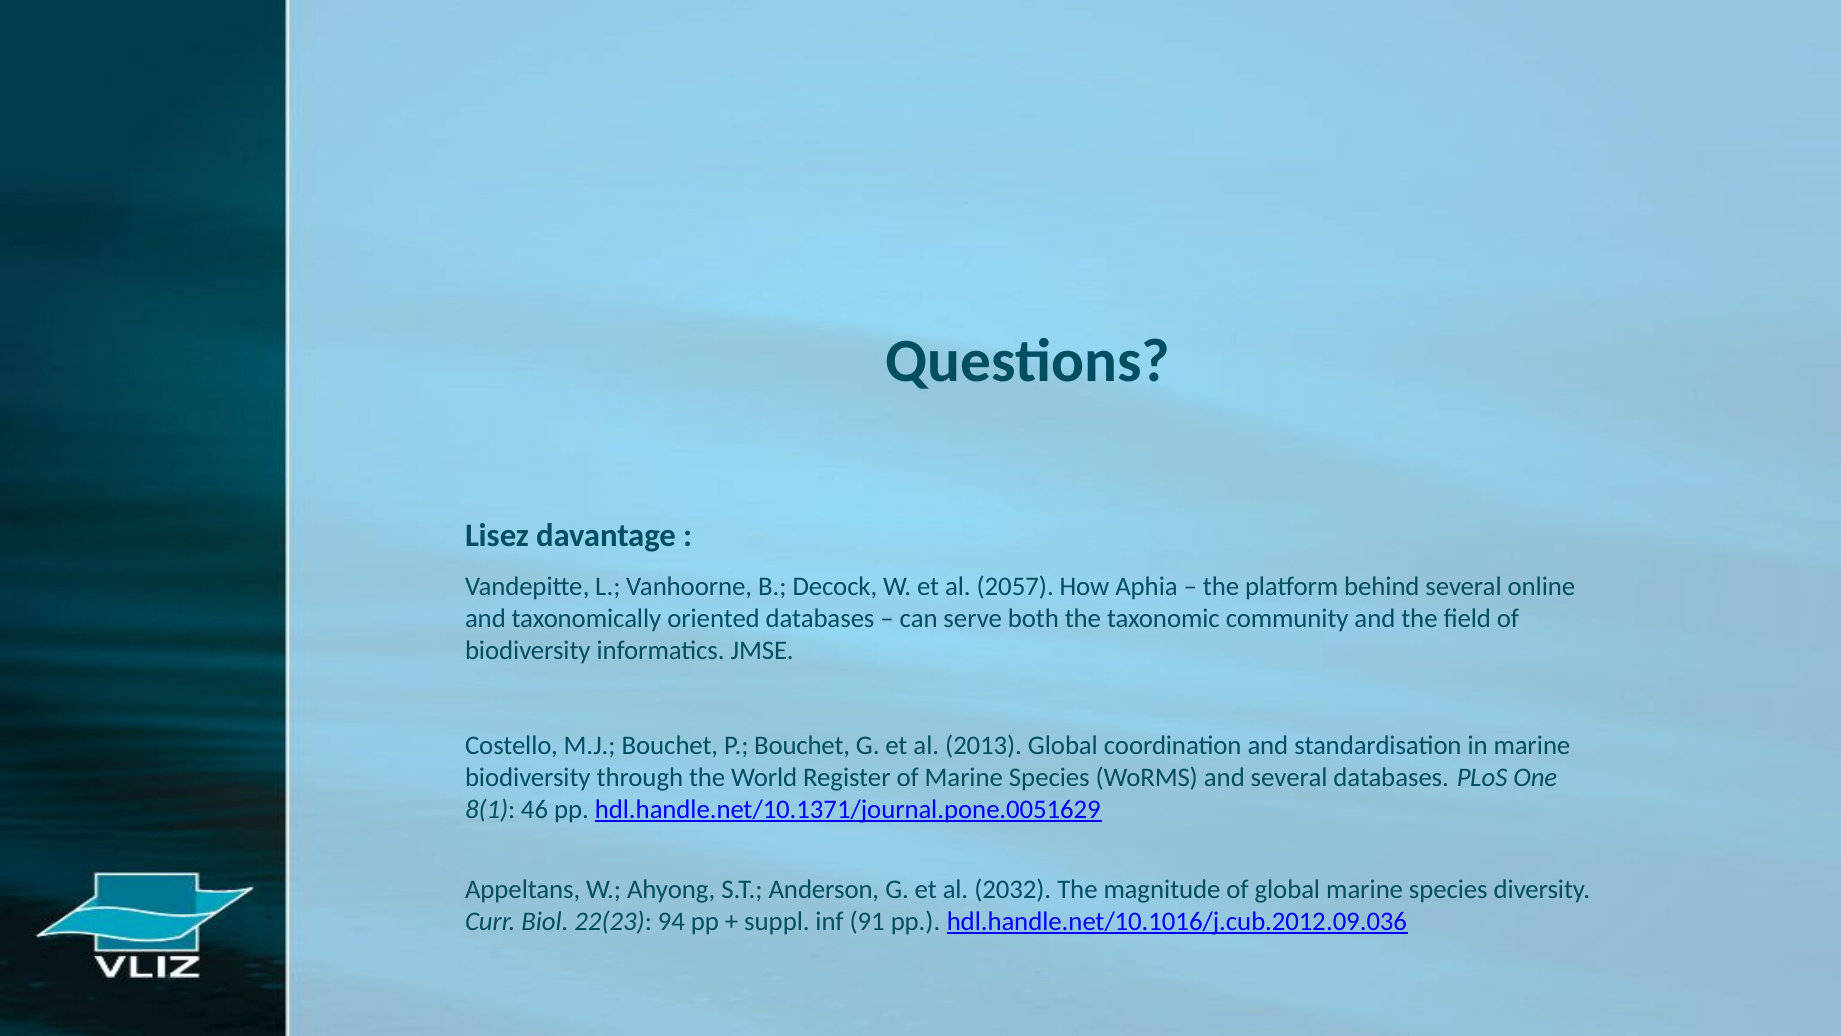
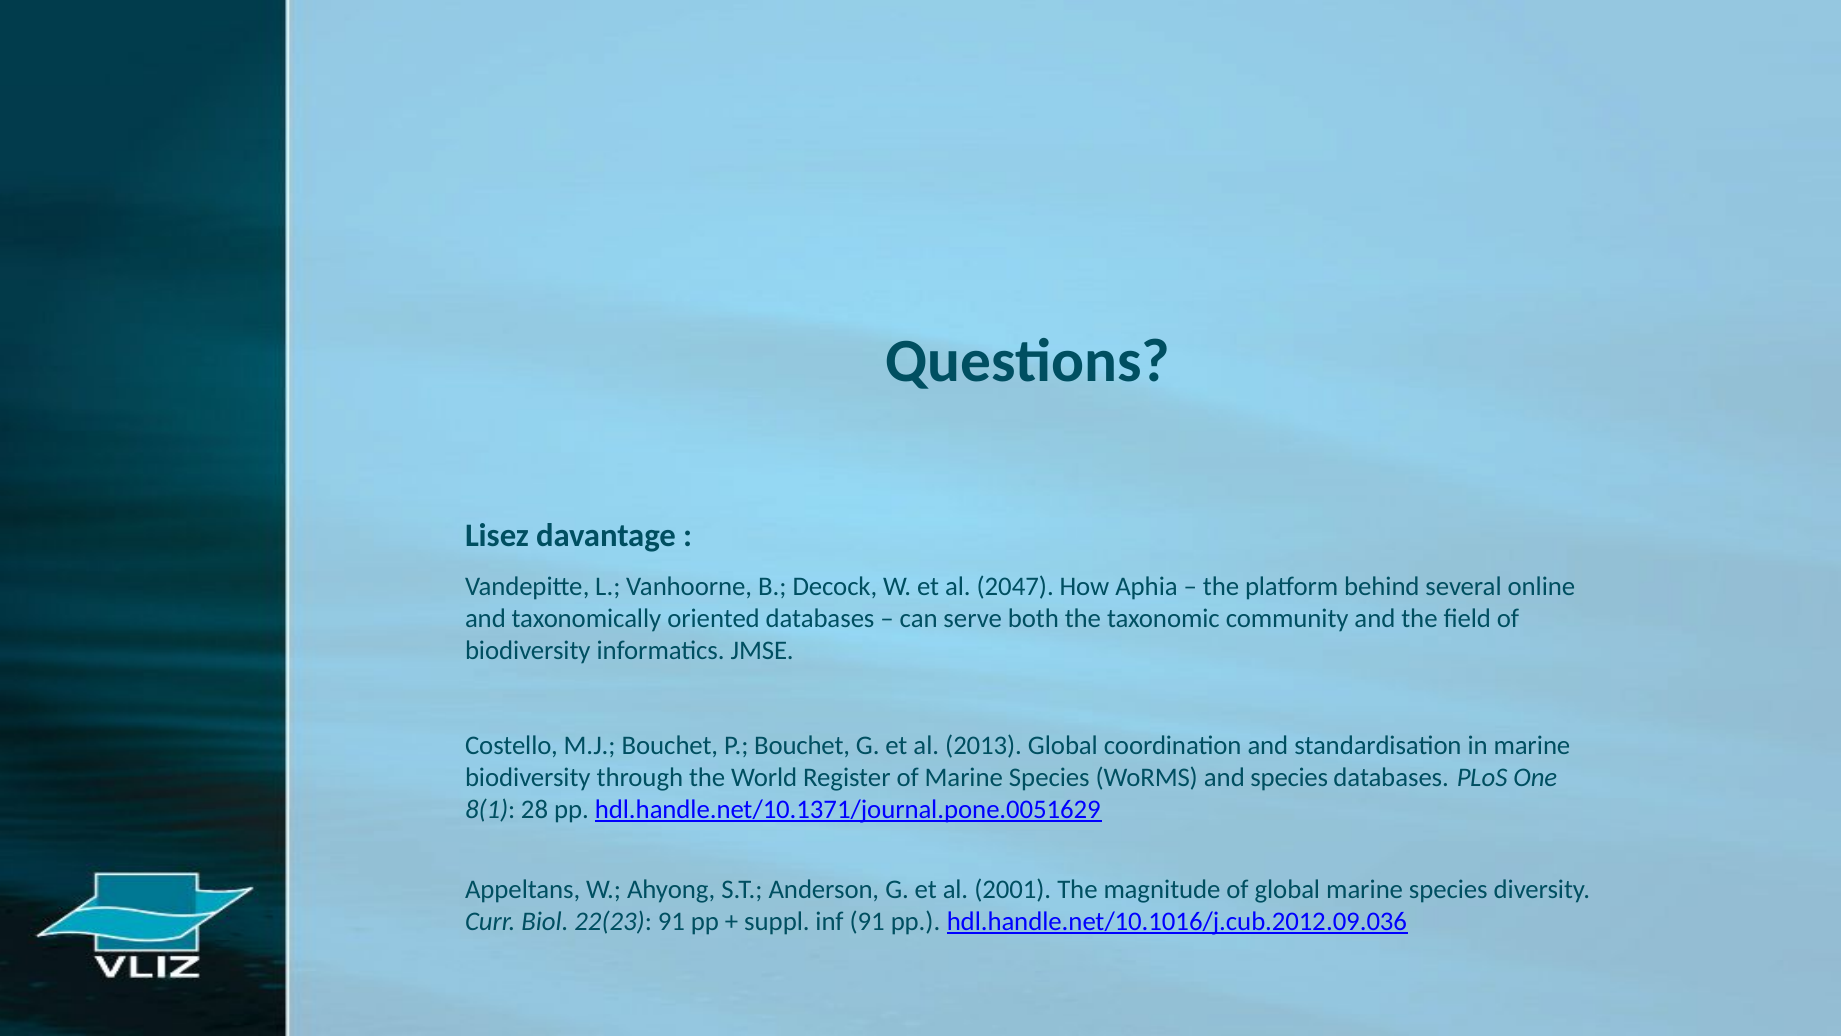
2057: 2057 -> 2047 (1015, 586)
and several: several -> species (1289, 777)
46: 46 -> 28 (535, 809)
2032: 2032 -> 2001 (1013, 889)
22(23 94: 94 -> 91 (671, 921)
